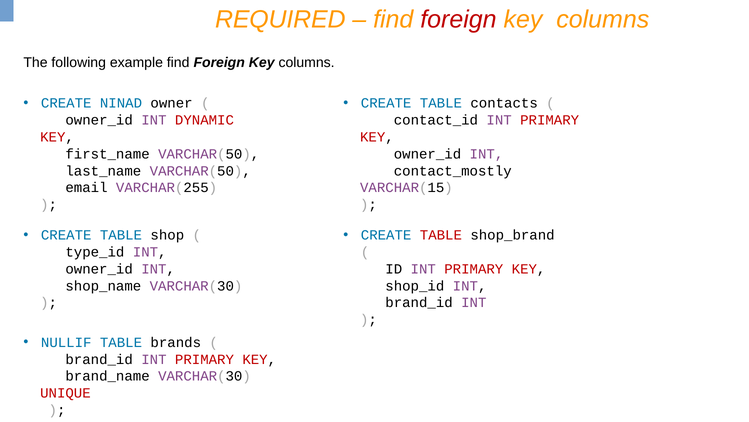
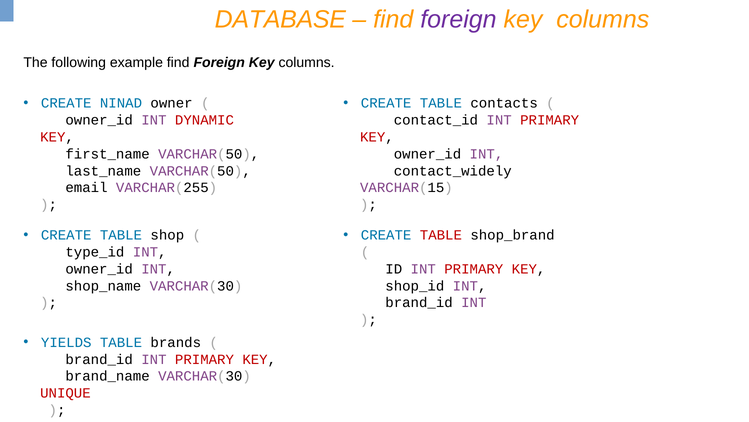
REQUIRED: REQUIRED -> DATABASE (280, 19)
foreign colour: red -> purple (458, 19)
contact_mostly: contact_mostly -> contact_widely (453, 171)
NULLIF: NULLIF -> YIELDS (66, 342)
